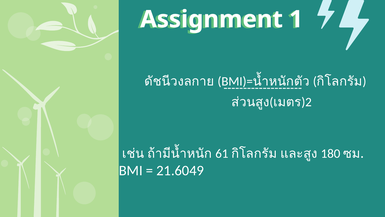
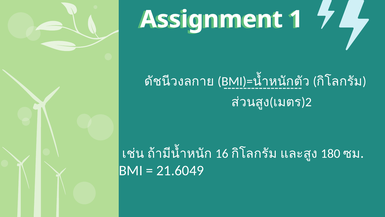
61: 61 -> 16 (222, 153)
